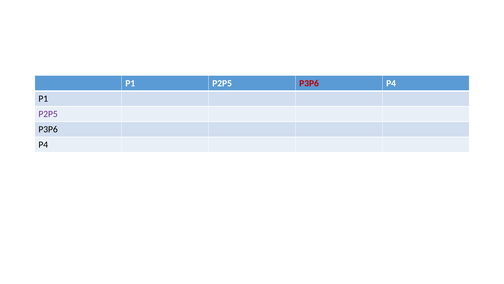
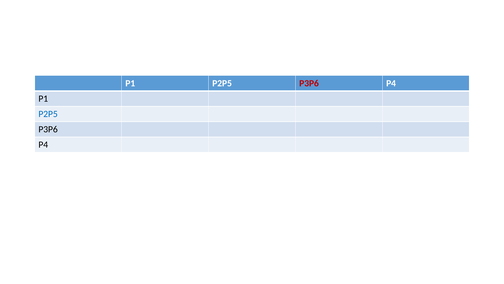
P2P5 colour: purple -> blue (48, 114)
